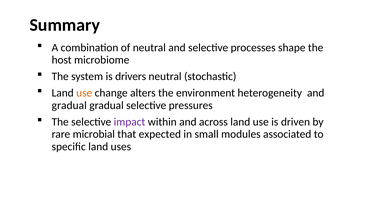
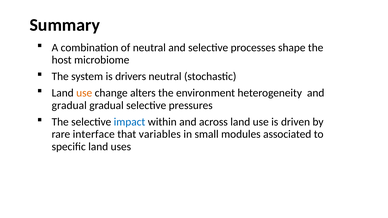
impact colour: purple -> blue (129, 122)
microbial: microbial -> interface (94, 134)
expected: expected -> variables (160, 134)
